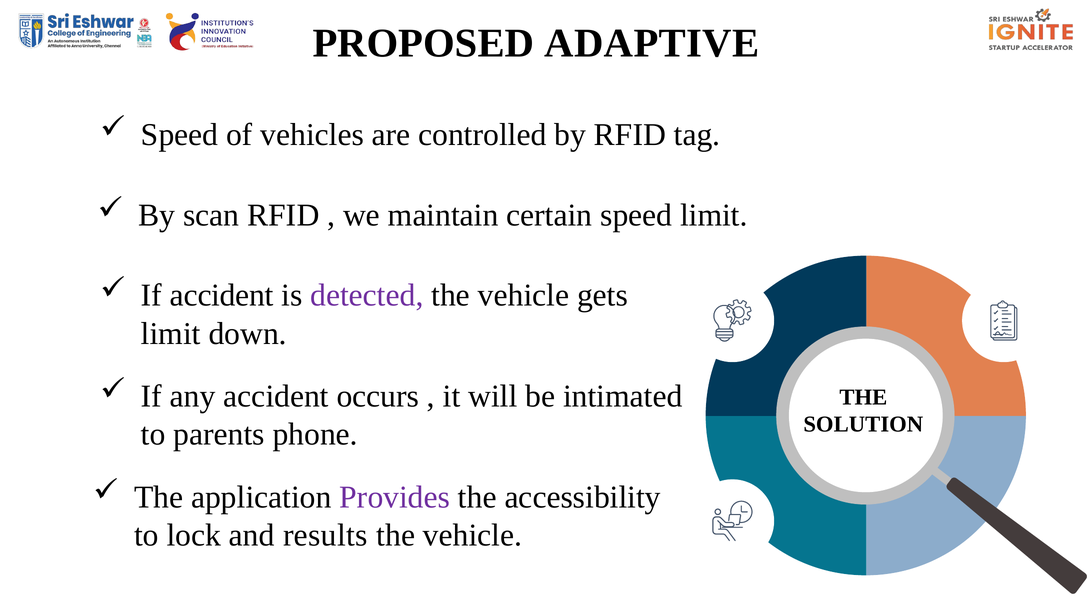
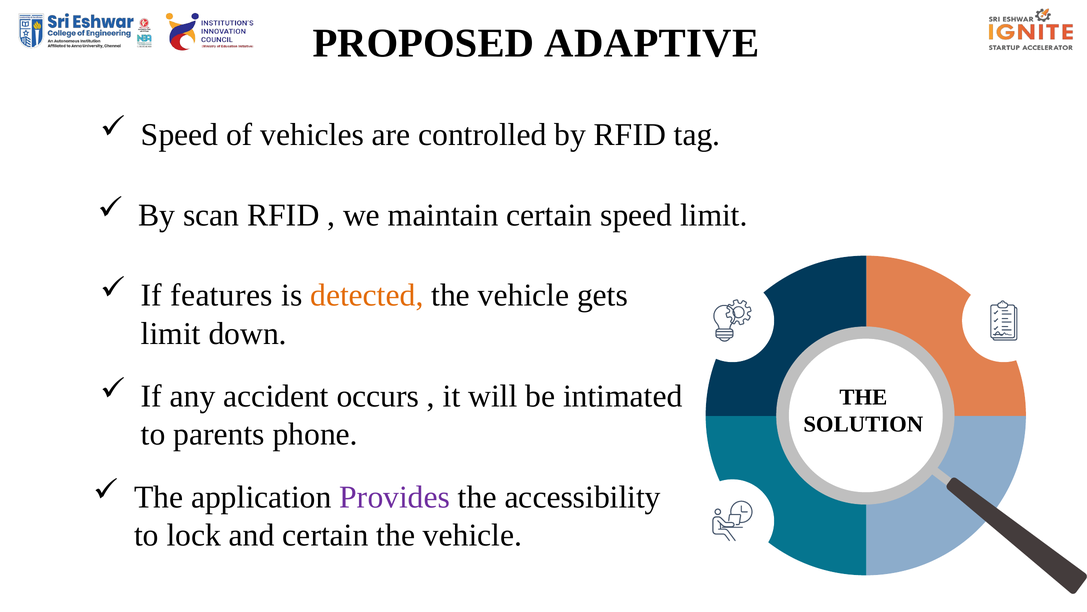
If accident: accident -> features (222, 295)
detected colour: purple -> orange (367, 295)
and results: results -> certain (326, 535)
